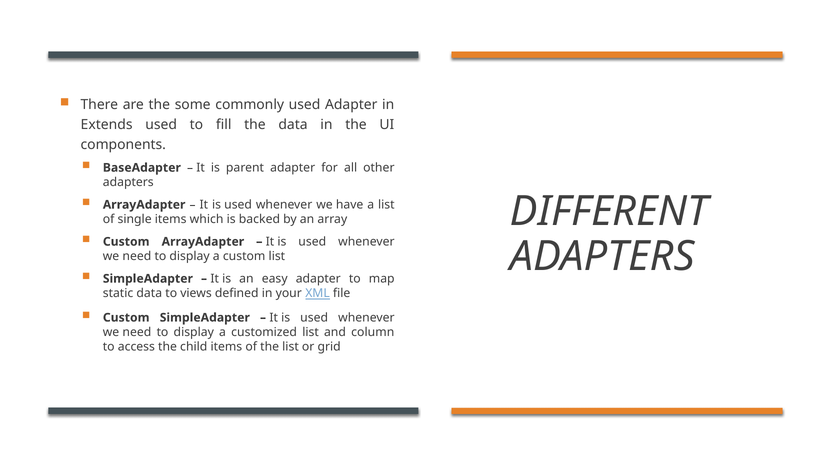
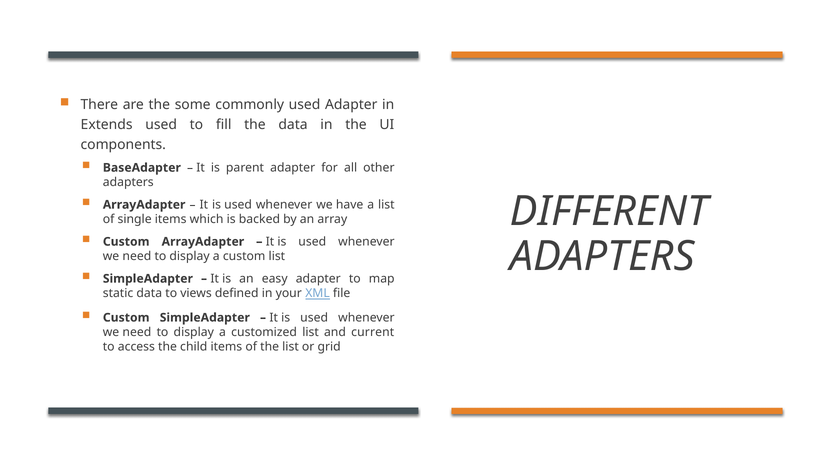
column: column -> current (373, 332)
